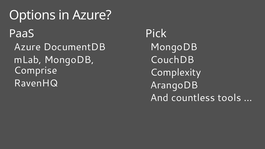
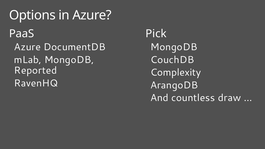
Comprise: Comprise -> Reported (36, 71)
tools: tools -> draw (229, 98)
